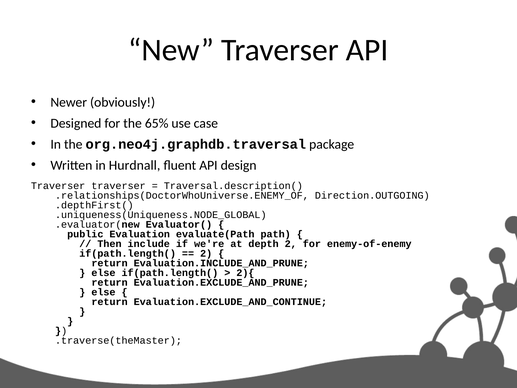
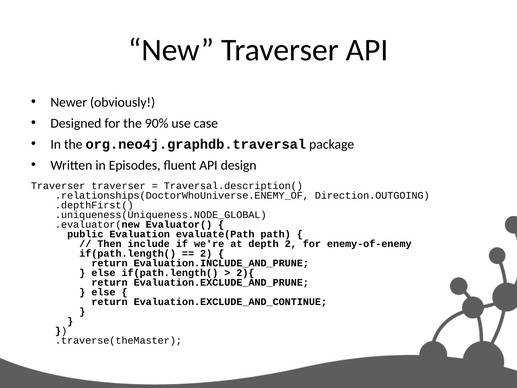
65%: 65% -> 90% (157, 123)
Hurdnall: Hurdnall -> Episodes (135, 165)
